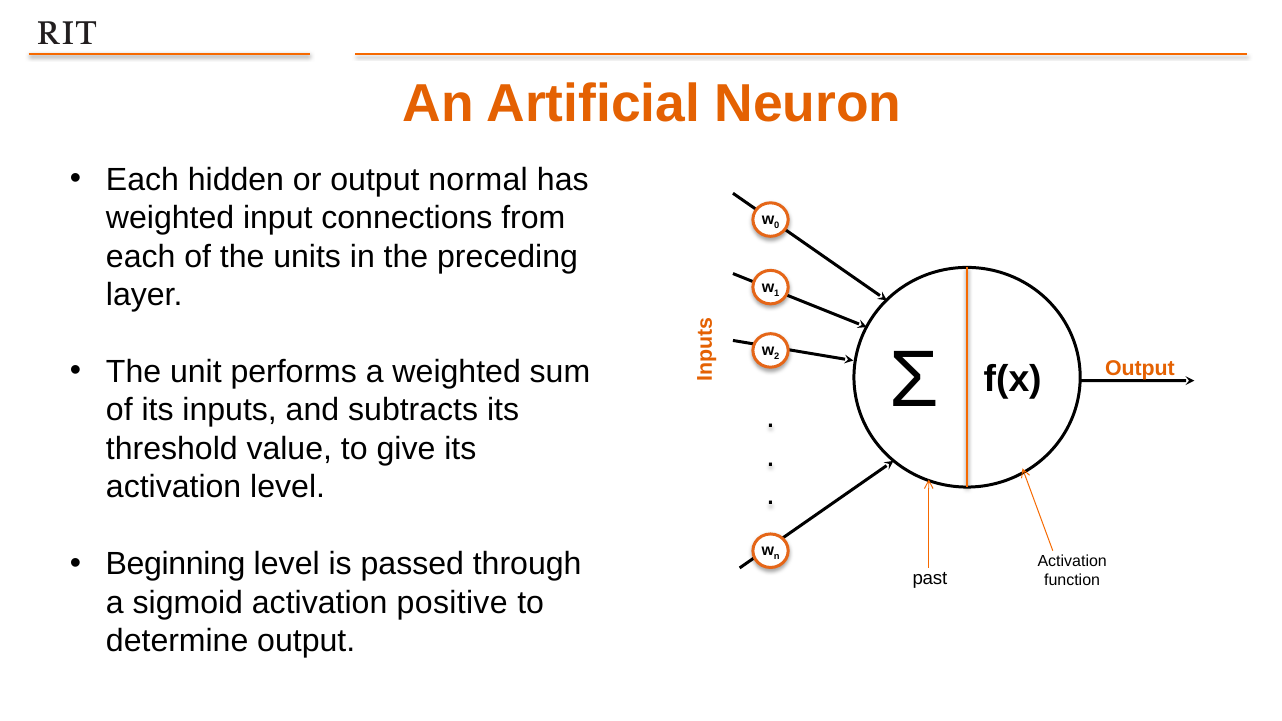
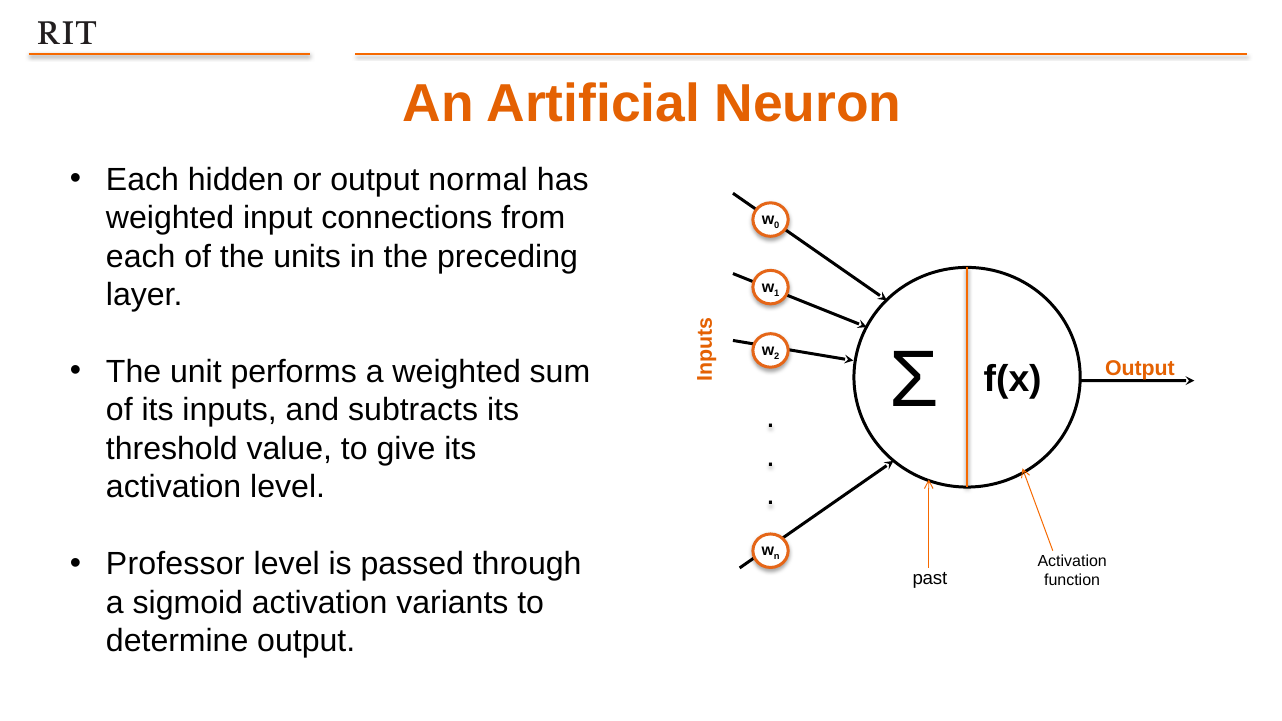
Beginning: Beginning -> Professor (175, 564)
positive: positive -> variants (452, 603)
